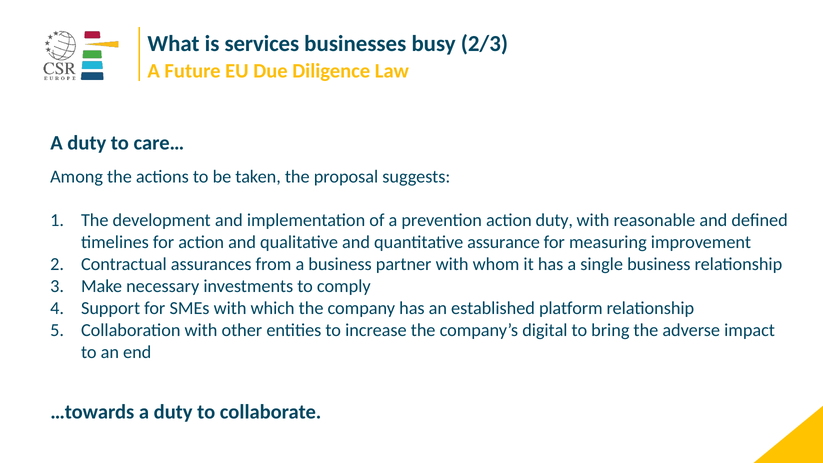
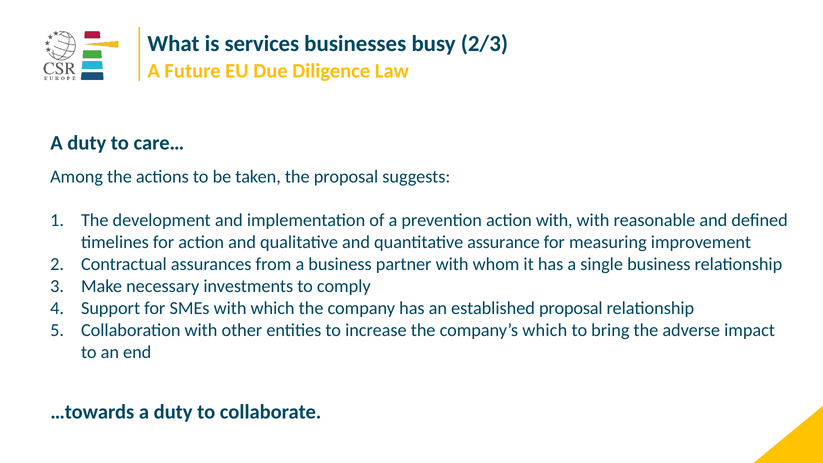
action duty: duty -> with (554, 220)
established platform: platform -> proposal (571, 308)
company’s digital: digital -> which (545, 330)
